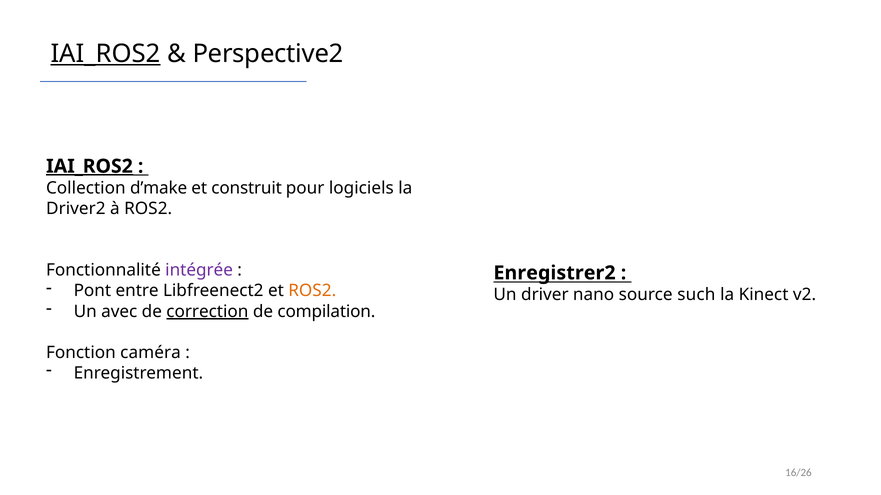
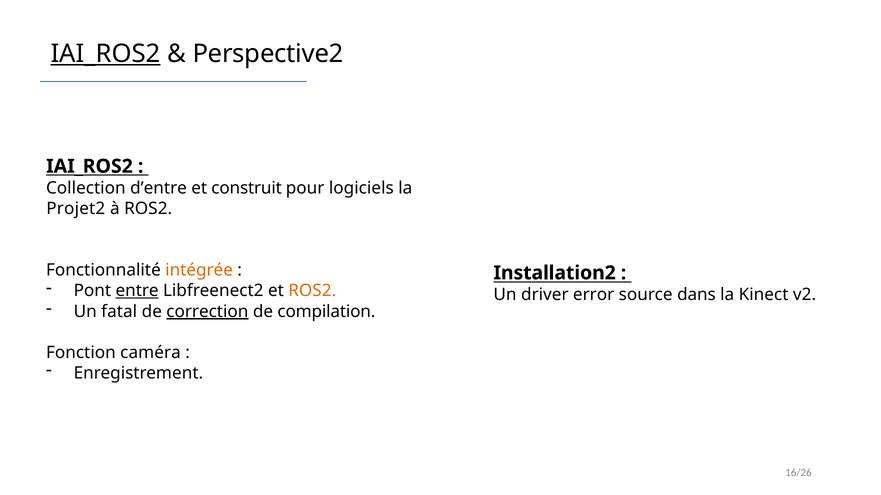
IAI_ROS2 underline: present -> none (89, 166)
d’make: d’make -> d’entre (159, 188)
Driver2: Driver2 -> Projet2 (76, 209)
intégrée colour: purple -> orange (199, 271)
Enregistrer2: Enregistrer2 -> Installation2 (555, 273)
entre underline: none -> present (137, 291)
nano: nano -> error (594, 295)
such: such -> dans (696, 295)
avec: avec -> fatal (119, 312)
